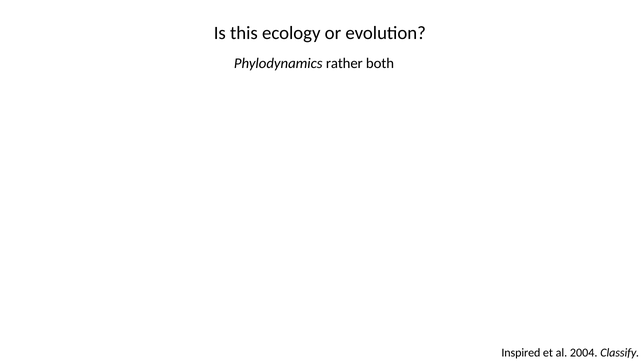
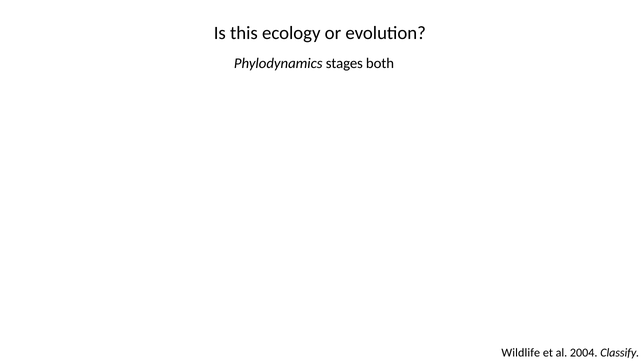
rather: rather -> stages (344, 63)
Inspired: Inspired -> Wildlife (521, 353)
